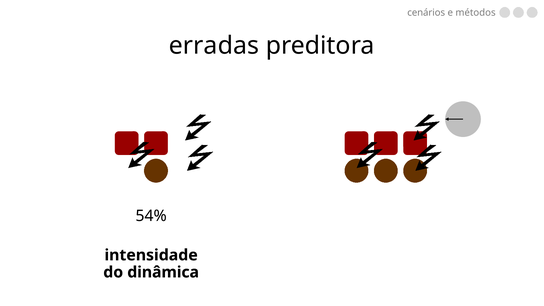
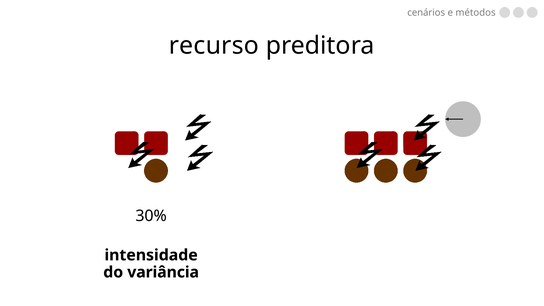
erradas: erradas -> recurso (214, 46)
54%: 54% -> 30% (151, 216)
dinâmica: dinâmica -> variância (163, 272)
